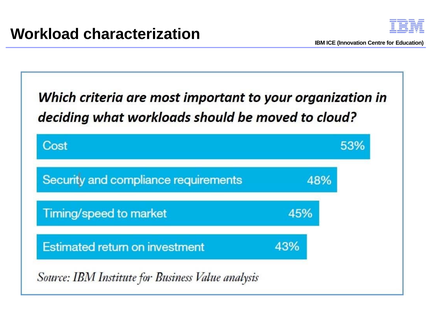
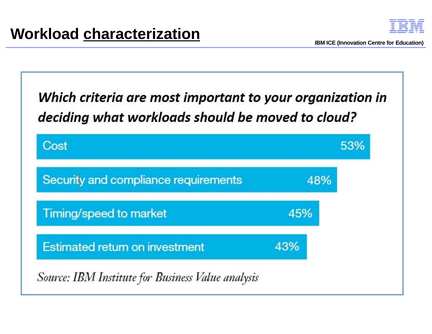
characterization underline: none -> present (142, 34)
